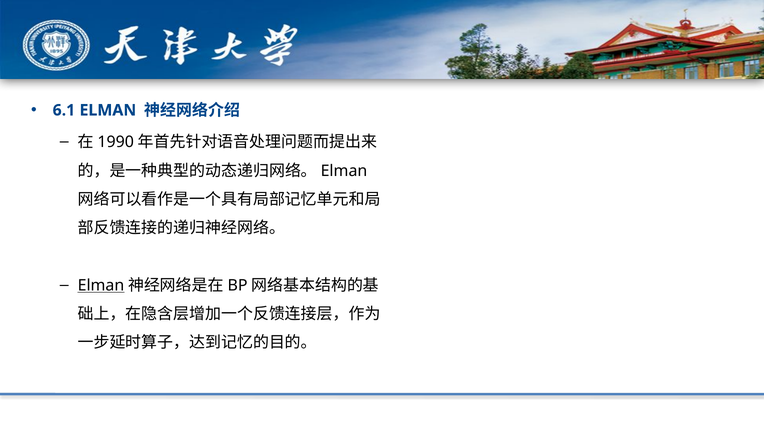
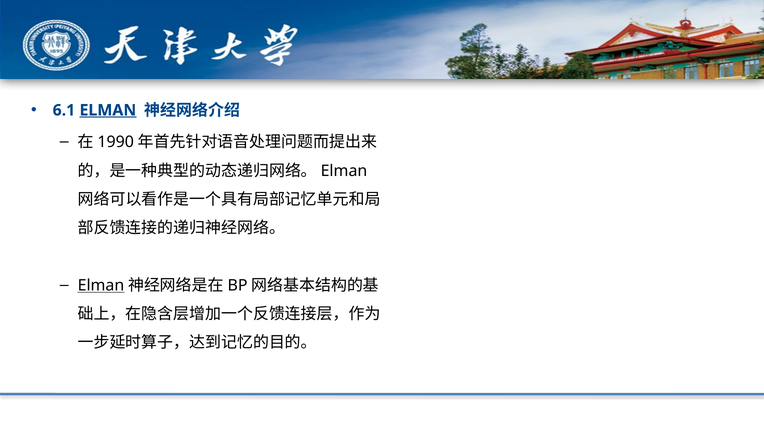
ELMAN underline: none -> present (108, 110)
